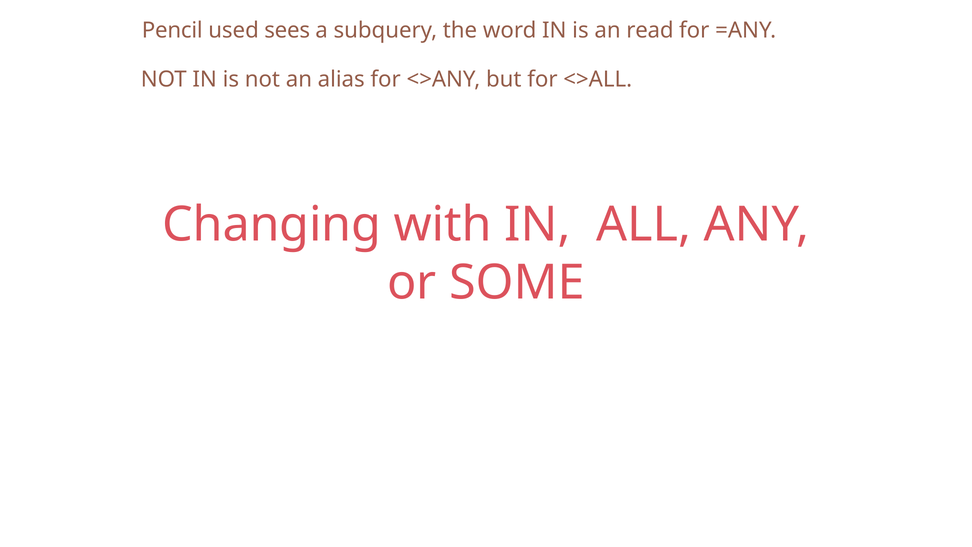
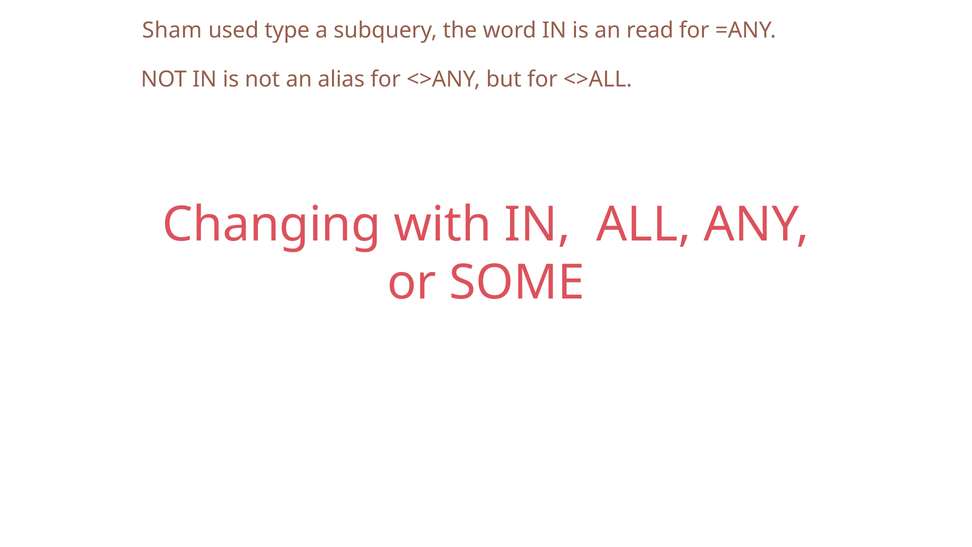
Pencil: Pencil -> Sham (172, 30)
sees: sees -> type (287, 30)
